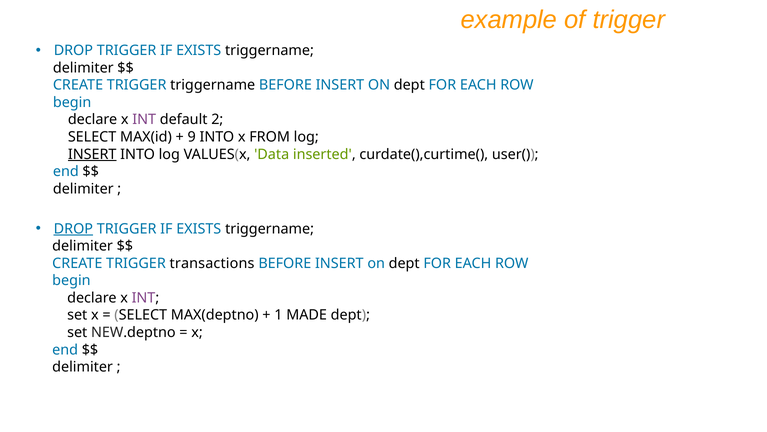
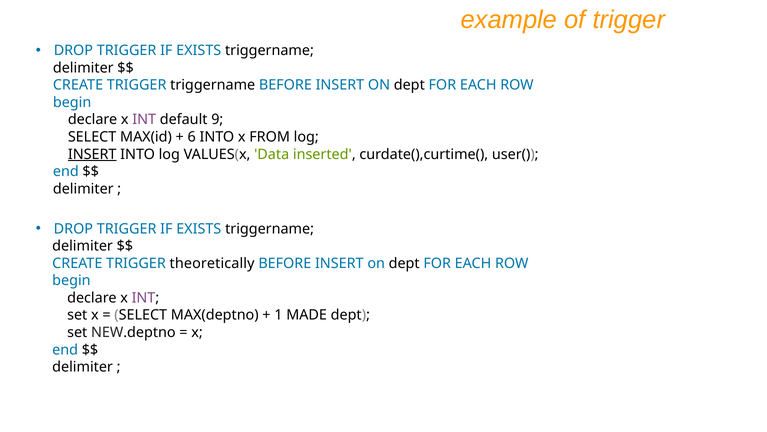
2: 2 -> 9 (217, 120)
9: 9 -> 6 (192, 137)
DROP underline: present -> none (73, 229)
transactions: transactions -> theoretically (212, 263)
